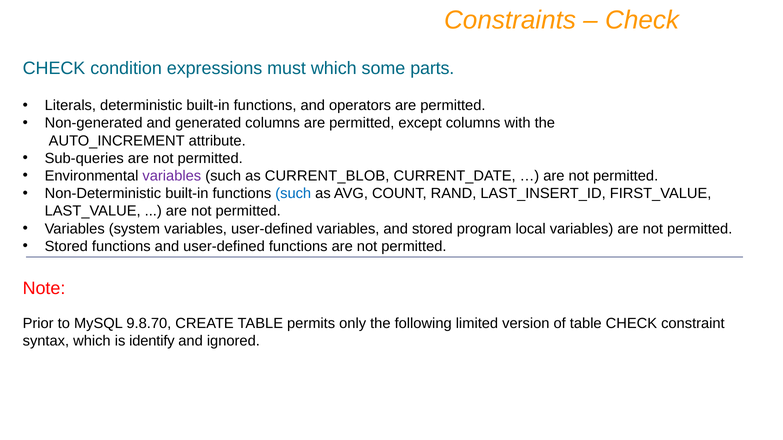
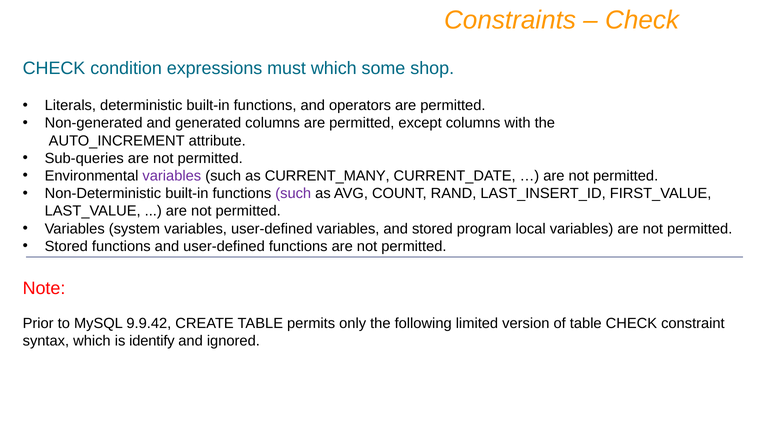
parts: parts -> shop (432, 69)
CURRENT_BLOB: CURRENT_BLOB -> CURRENT_MANY (327, 176)
such colour: blue -> purple (293, 194)
9.8.70: 9.8.70 -> 9.9.42 (149, 324)
